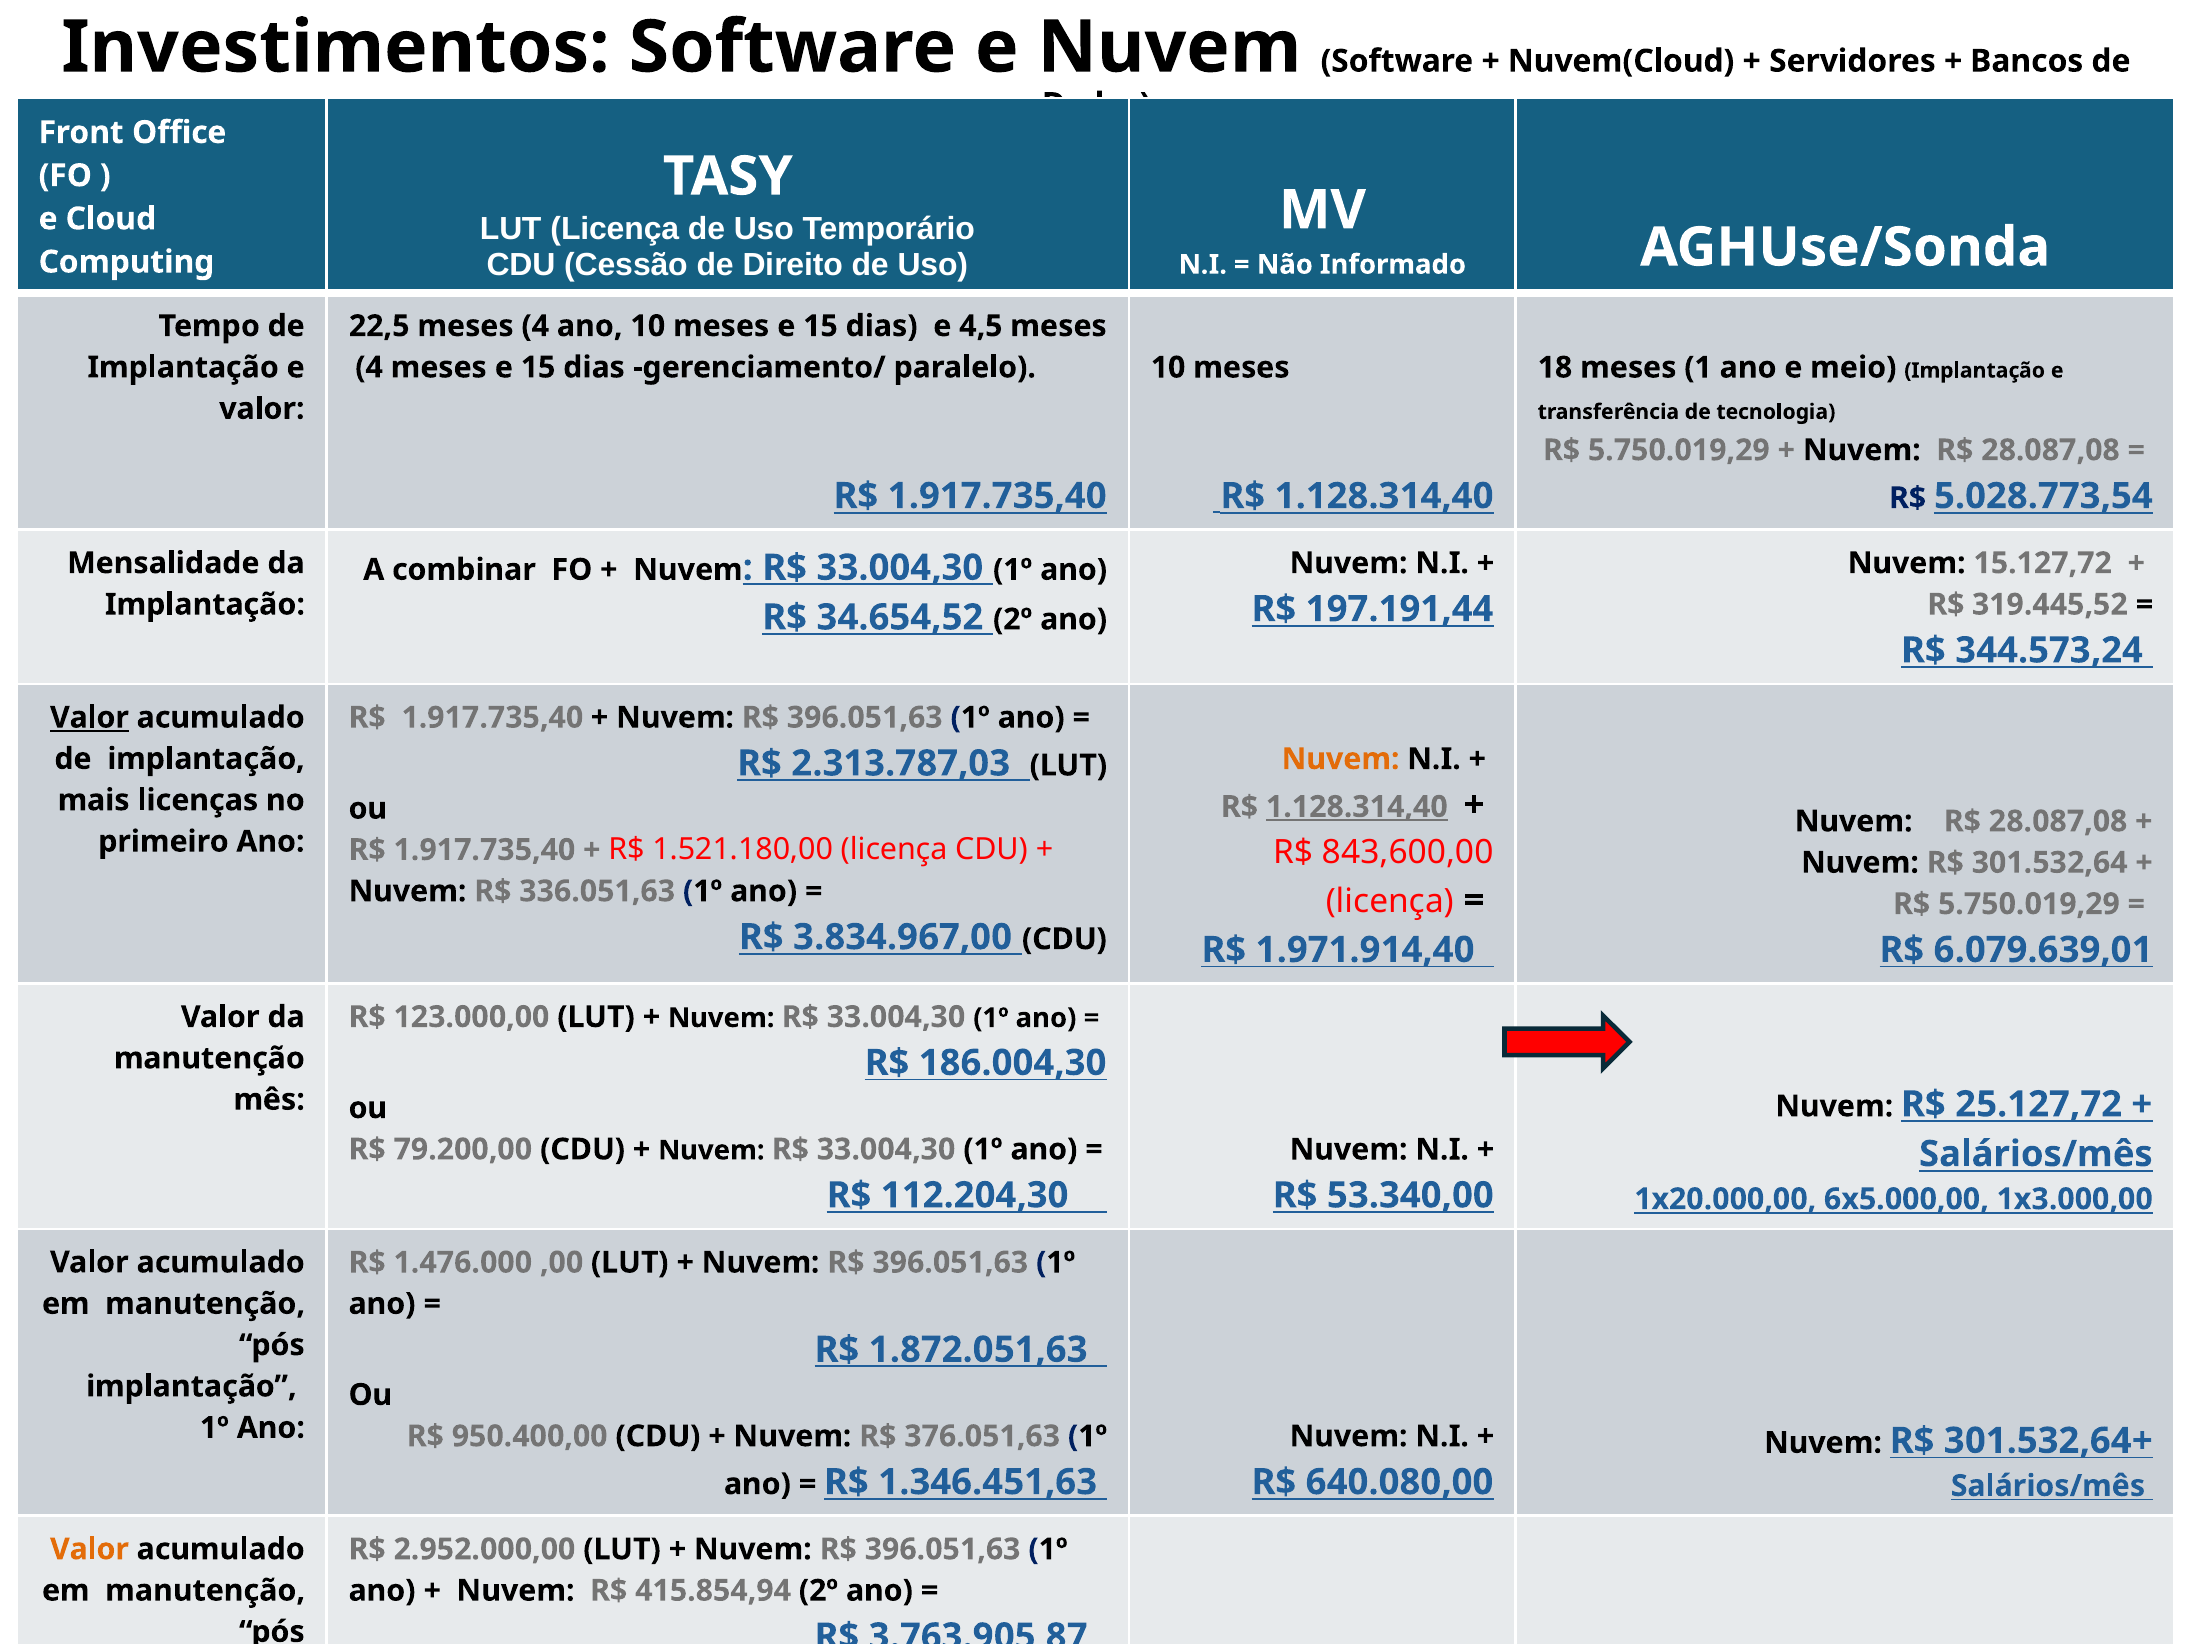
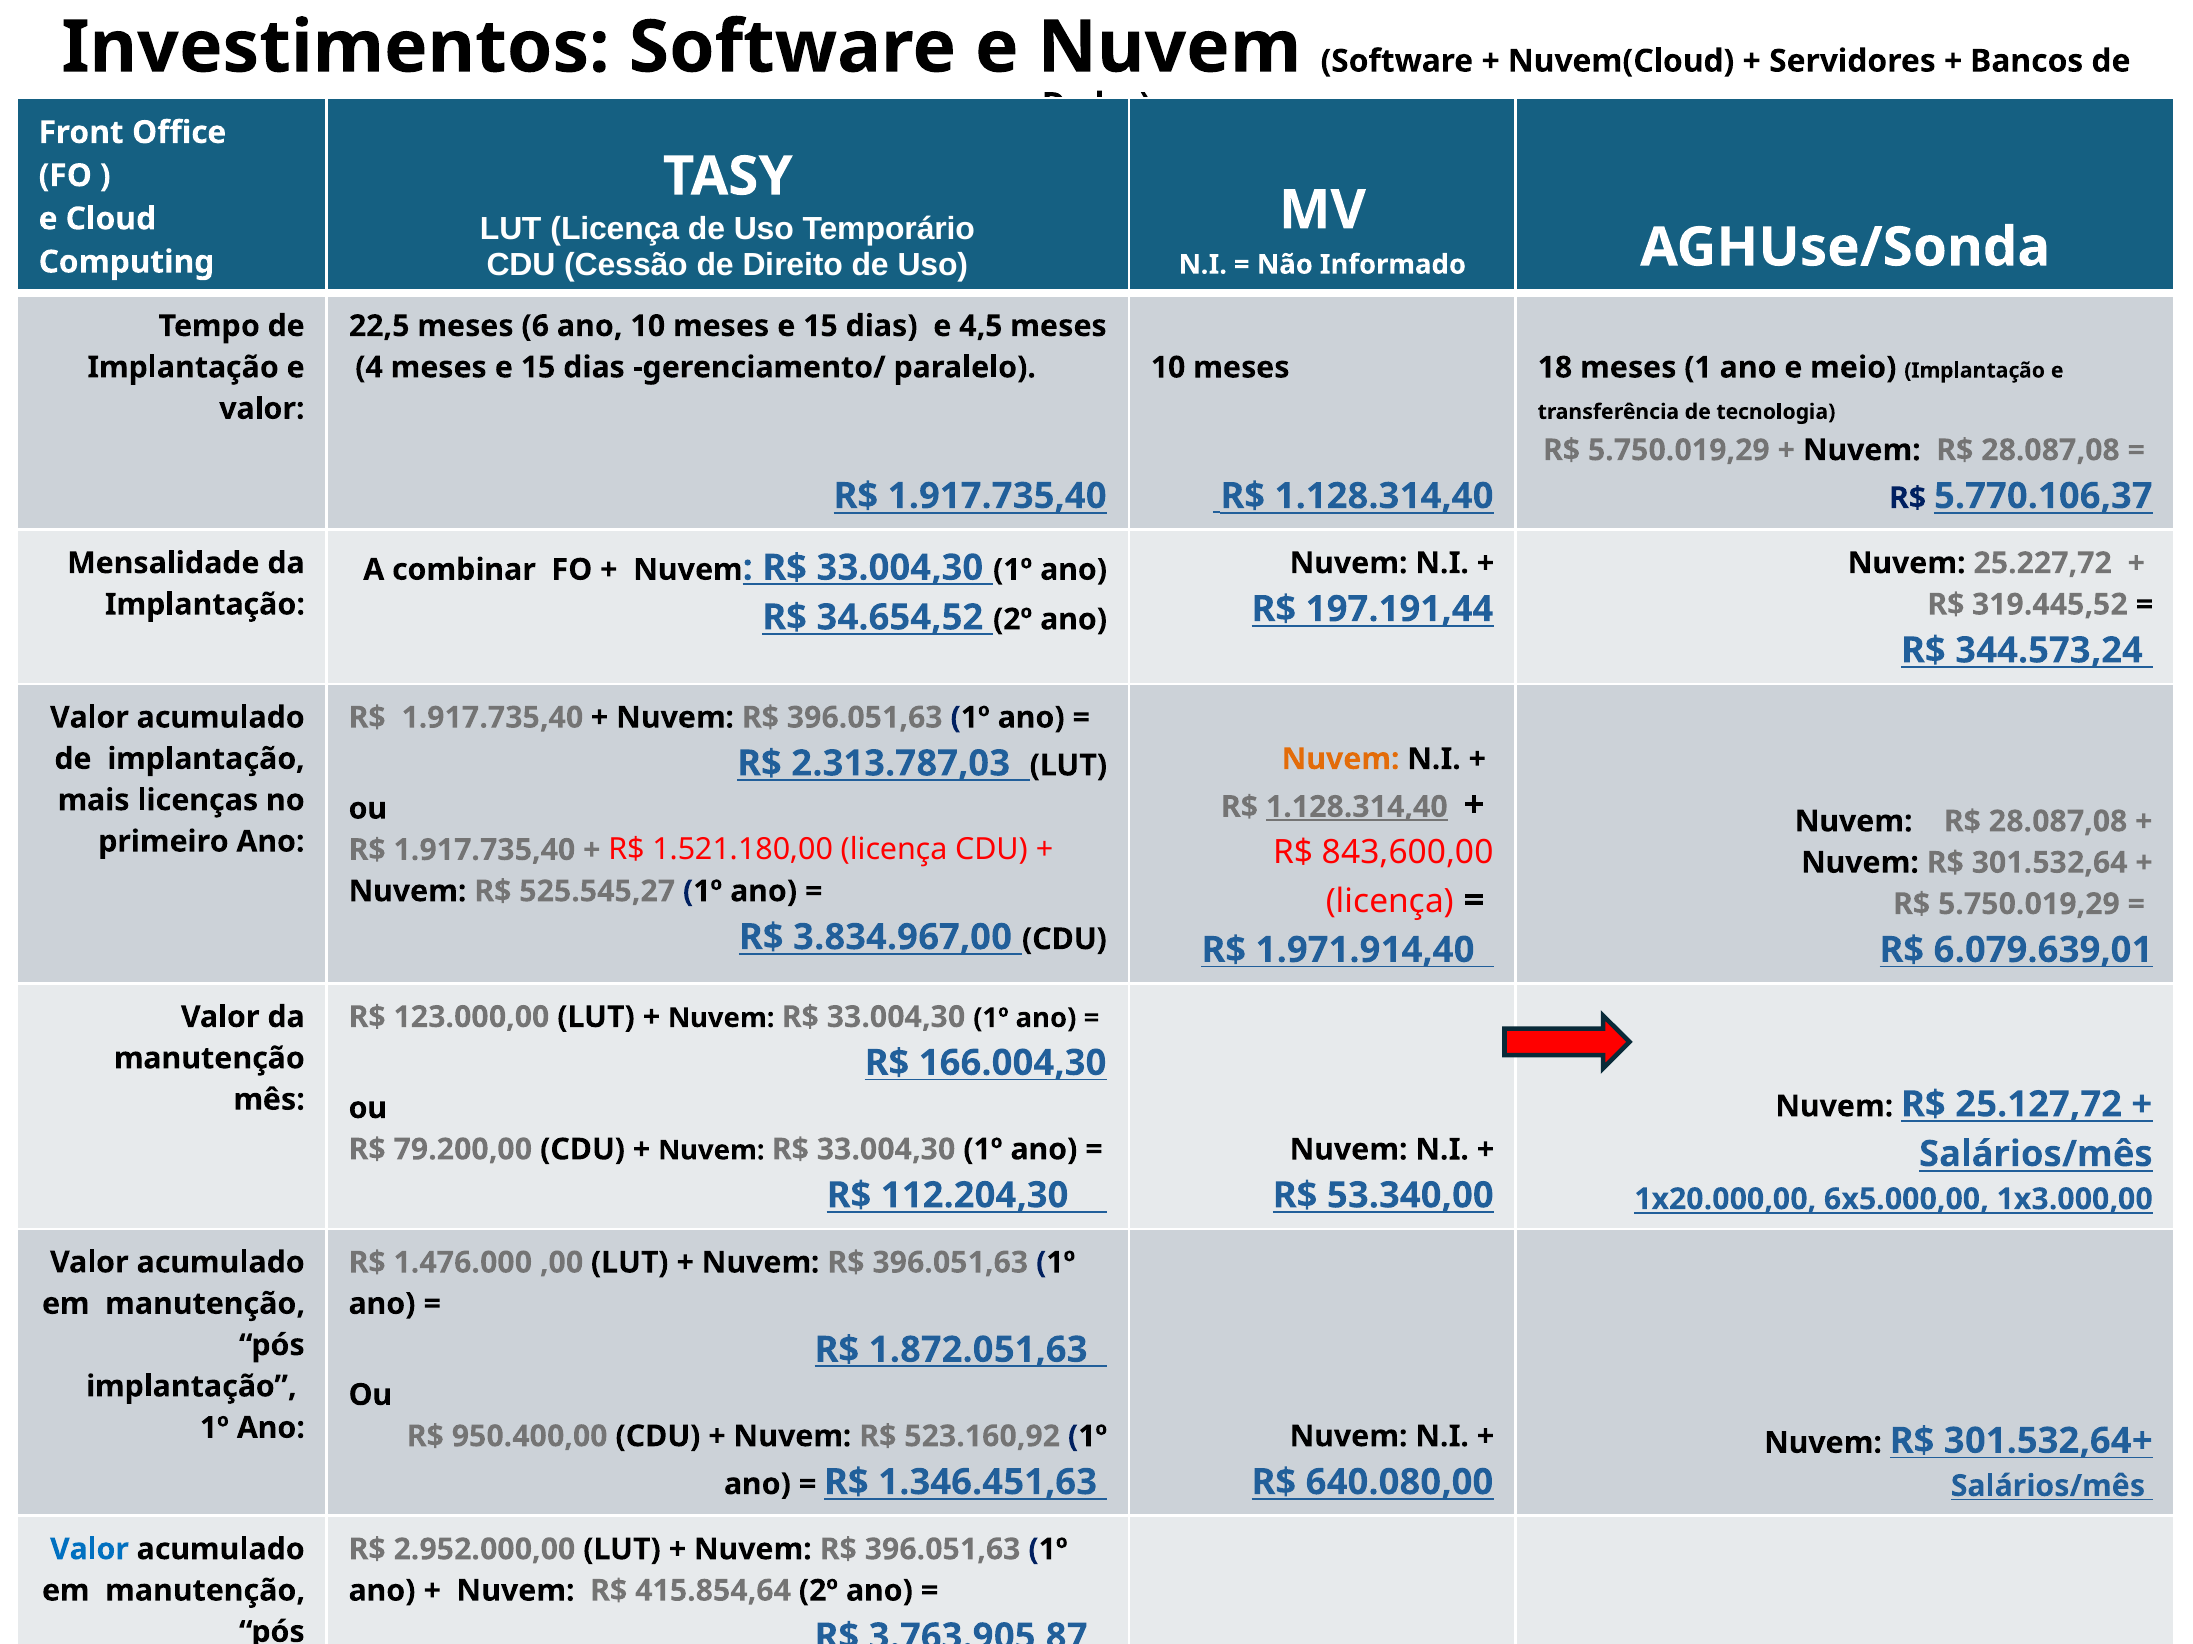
22,5 meses 4: 4 -> 6 (535, 326)
5.028.773,54: 5.028.773,54 -> 5.770.106,37 (2043, 496)
15.127,72: 15.127,72 -> 25.227,72 (2043, 563)
Valor underline: present -> none (89, 718)
336.051,63: 336.051,63 -> 525.545,27 (597, 892)
186.004,30: 186.004,30 -> 166.004,30 (1013, 1063)
376.051,63: 376.051,63 -> 523.160,92 (982, 1437)
Valor colour: orange -> blue (89, 1550)
415.854,94: 415.854,94 -> 415.854,64 (713, 1591)
